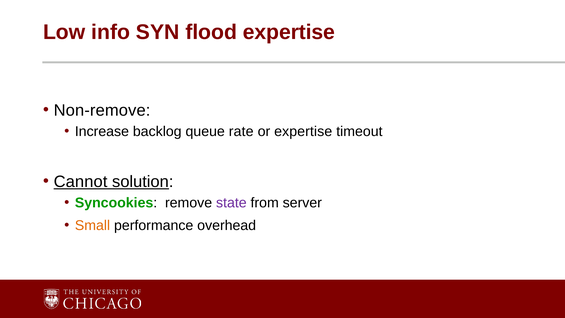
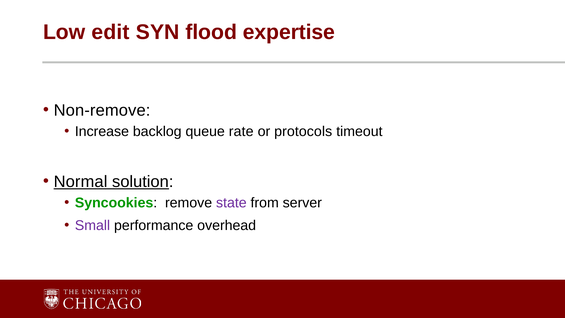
info: info -> edit (111, 32)
or expertise: expertise -> protocols (303, 132)
Cannot: Cannot -> Normal (81, 182)
Small colour: orange -> purple (92, 225)
